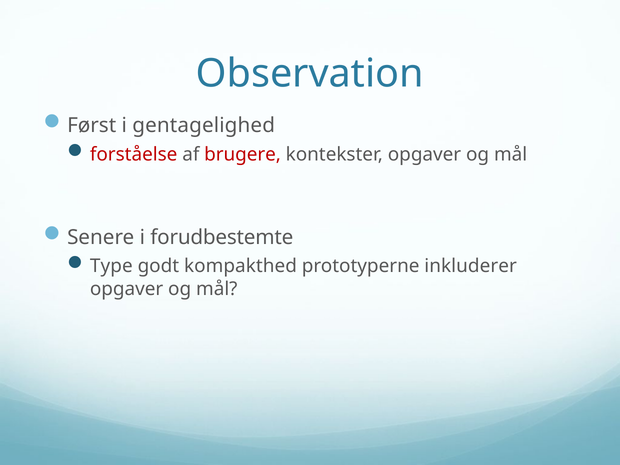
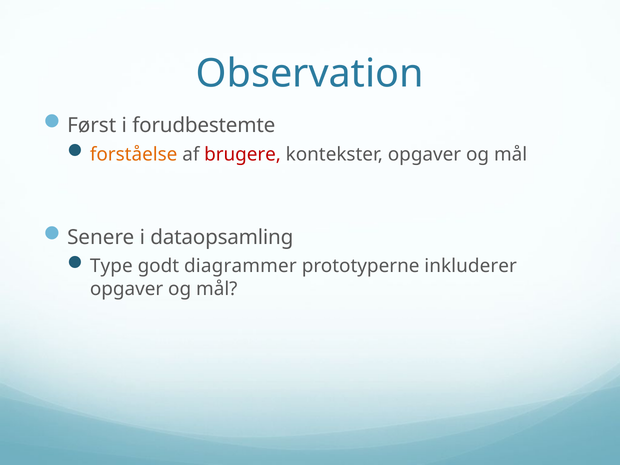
gentagelighed: gentagelighed -> forudbestemte (204, 125)
forståelse colour: red -> orange (134, 154)
forudbestemte: forudbestemte -> dataopsamling (222, 237)
kompakthed: kompakthed -> diagrammer (240, 266)
